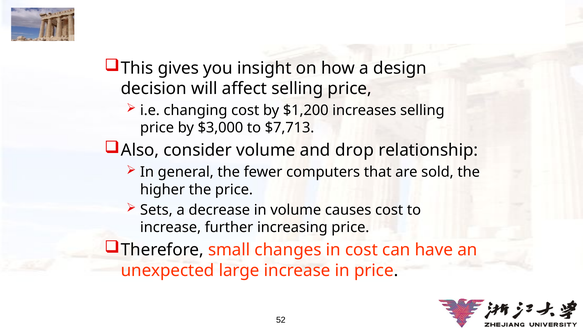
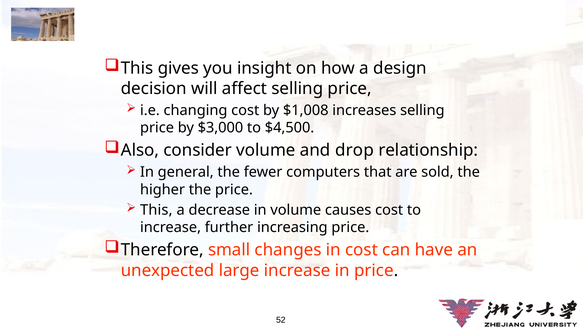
$1,200: $1,200 -> $1,008 (306, 110)
$7,713: $7,713 -> $4,500 (290, 128)
Sets: Sets -> This (156, 210)
